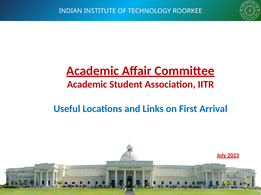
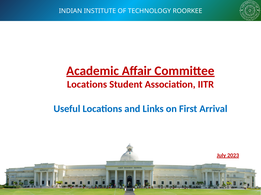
Academic: Academic -> Locations (87, 85)
